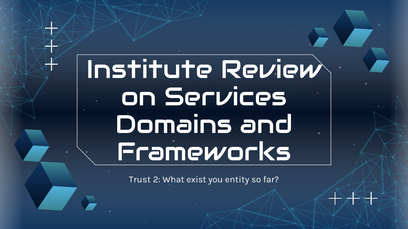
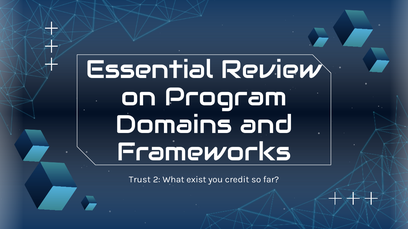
Institute: Institute -> Essential (150, 70)
Services: Services -> Program (226, 97)
entity: entity -> credit (237, 180)
